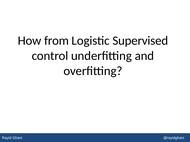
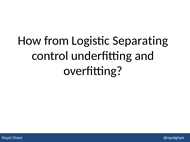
Supervised: Supervised -> Separating (140, 41)
